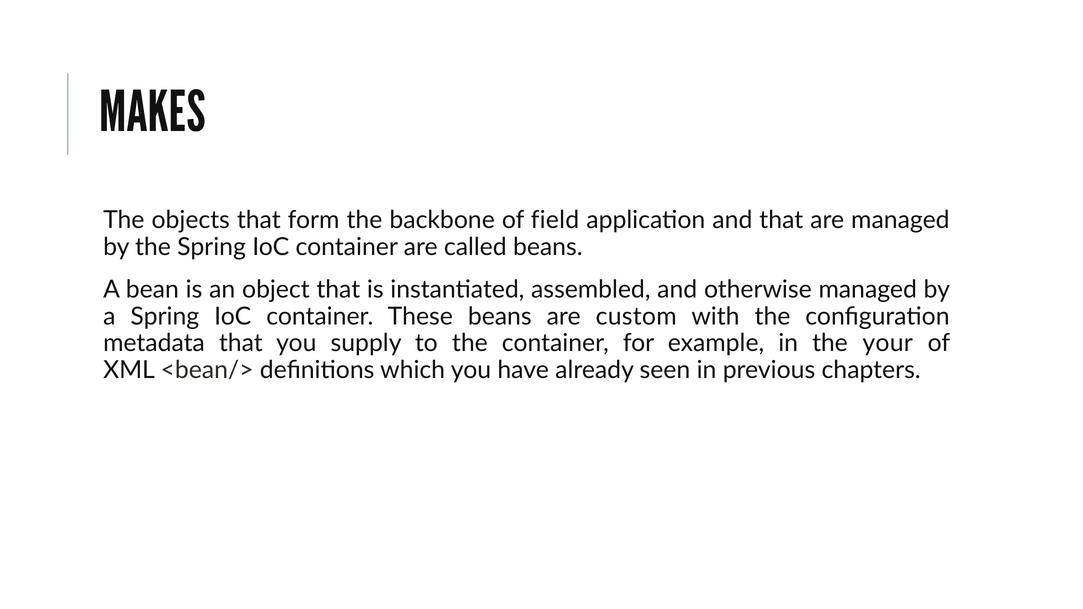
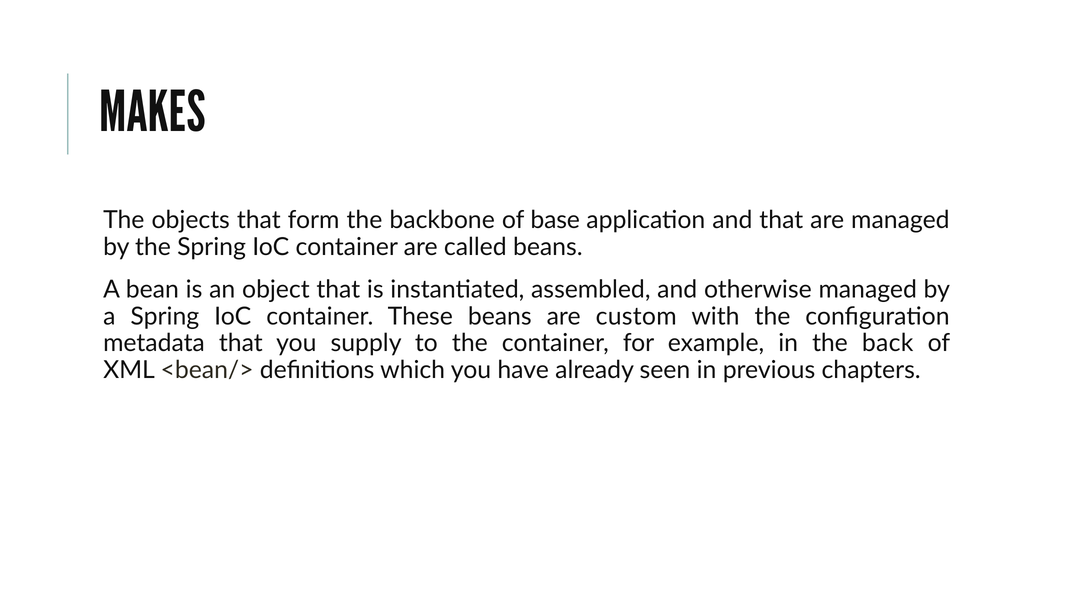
field: field -> base (555, 220)
your: your -> back (888, 343)
